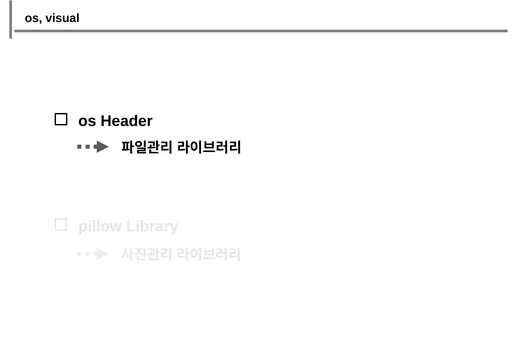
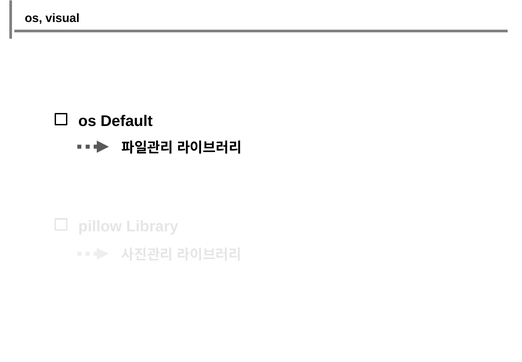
Header: Header -> Default (127, 121)
